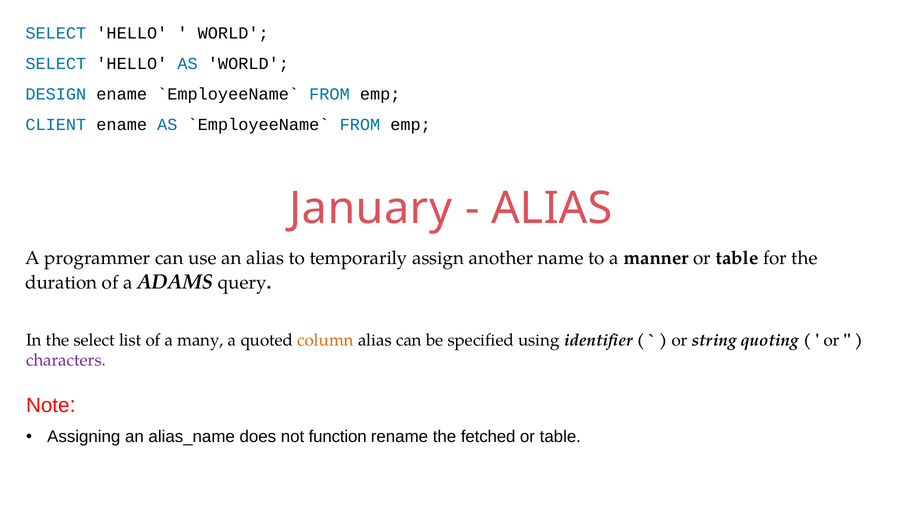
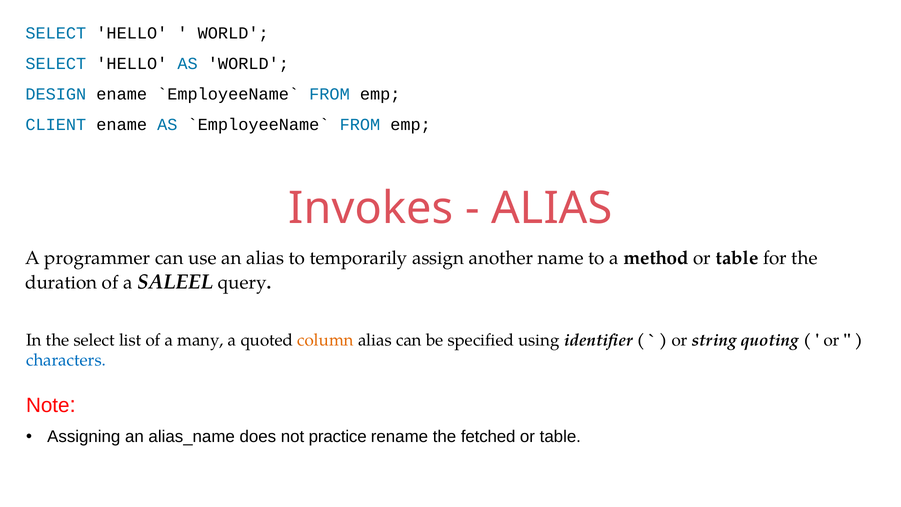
January: January -> Invokes (371, 208)
manner: manner -> method (656, 258)
ADAMS: ADAMS -> SALEEL (175, 282)
characters colour: purple -> blue (66, 360)
function: function -> practice (338, 437)
